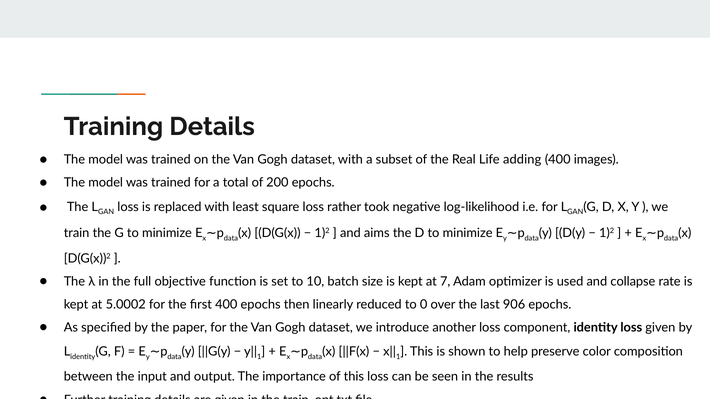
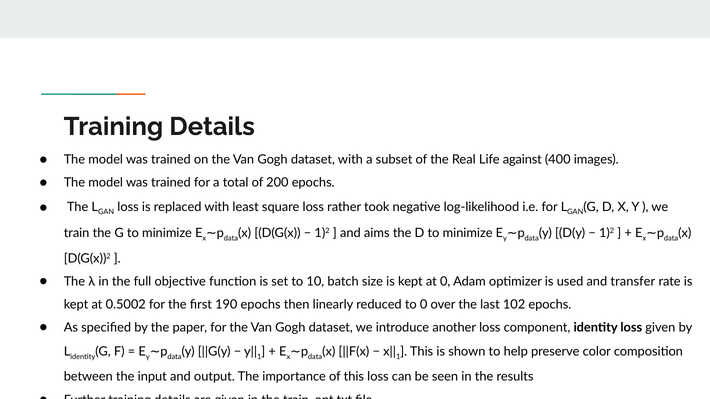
adding: adding -> against (522, 160)
at 7: 7 -> 0 (445, 282)
collapse: collapse -> transfer (633, 282)
5.0002: 5.0002 -> 0.5002 (126, 305)
first 400: 400 -> 190 (226, 305)
906: 906 -> 102 (514, 305)
